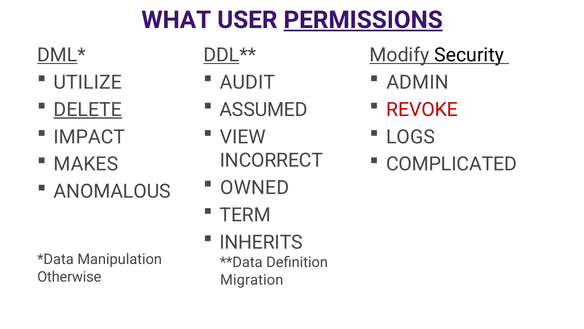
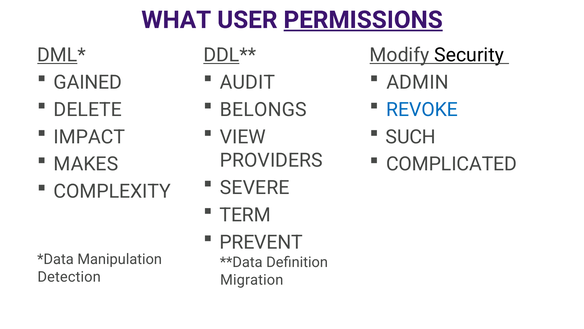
UTILIZE: UTILIZE -> GAINED (88, 82)
DELETE underline: present -> none (88, 109)
ASSUMED: ASSUMED -> BELONGS (263, 109)
REVOKE colour: red -> blue (422, 109)
LOGS: LOGS -> SUCH (411, 137)
INCORRECT: INCORRECT -> PROVIDERS (271, 160)
OWNED: OWNED -> SEVERE (255, 187)
ANOMALOUS: ANOMALOUS -> COMPLEXITY (112, 191)
INHERITS: INHERITS -> PREVENT (261, 242)
Otherwise: Otherwise -> Detection (69, 277)
